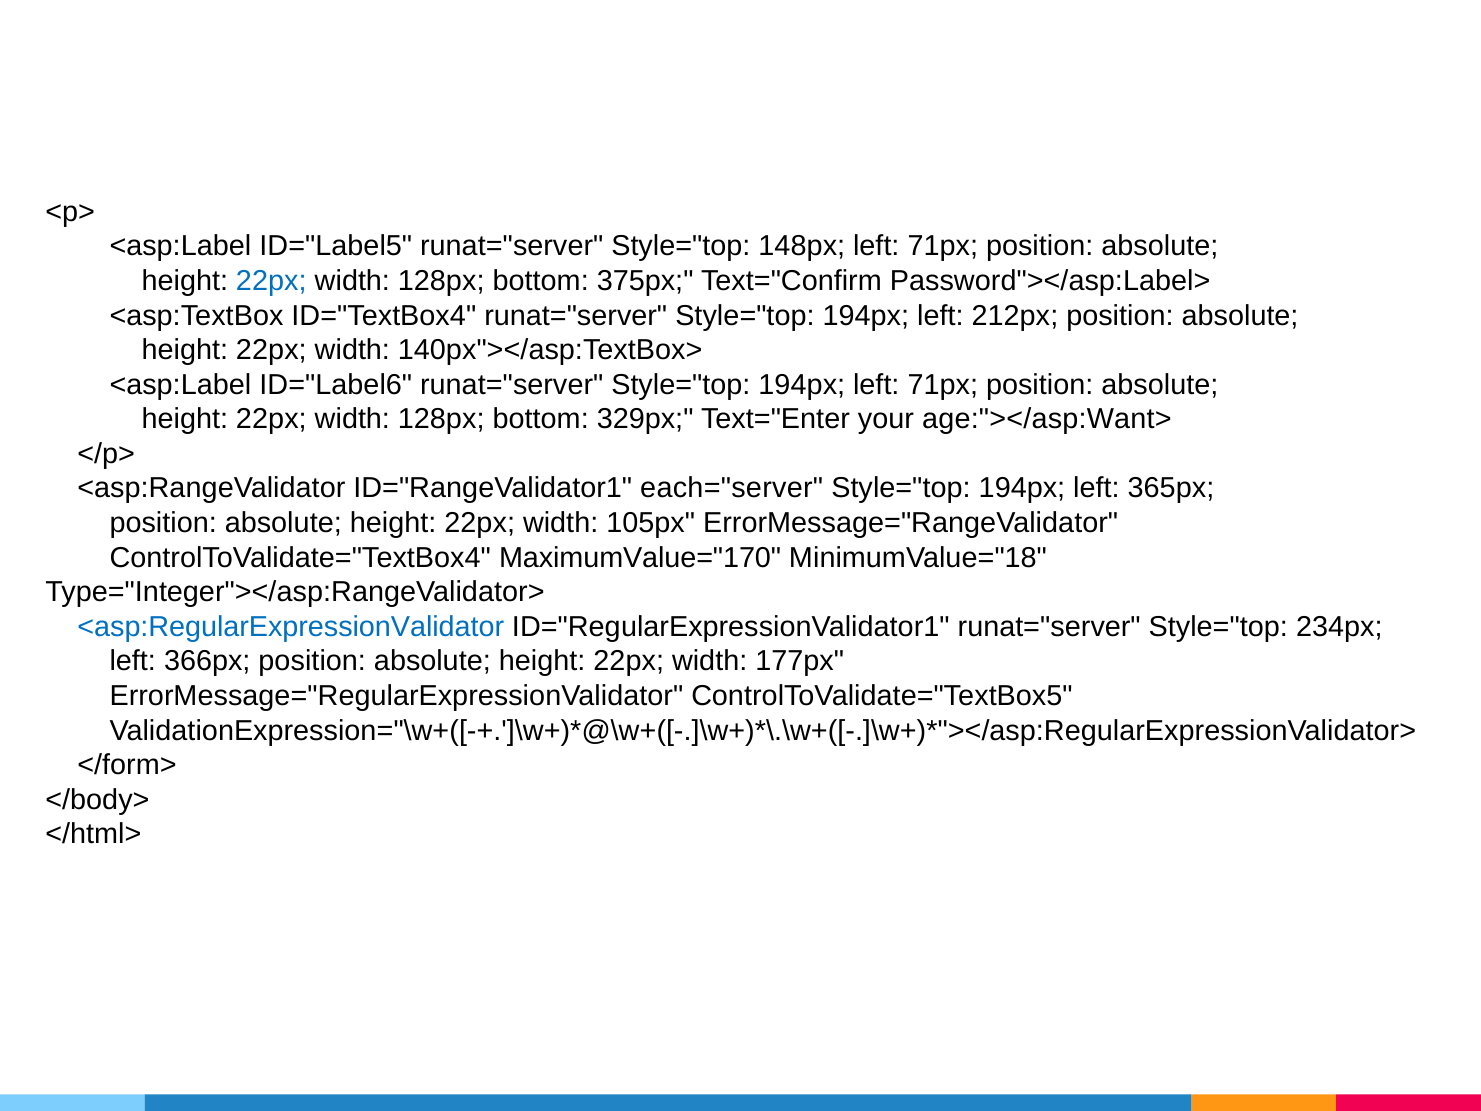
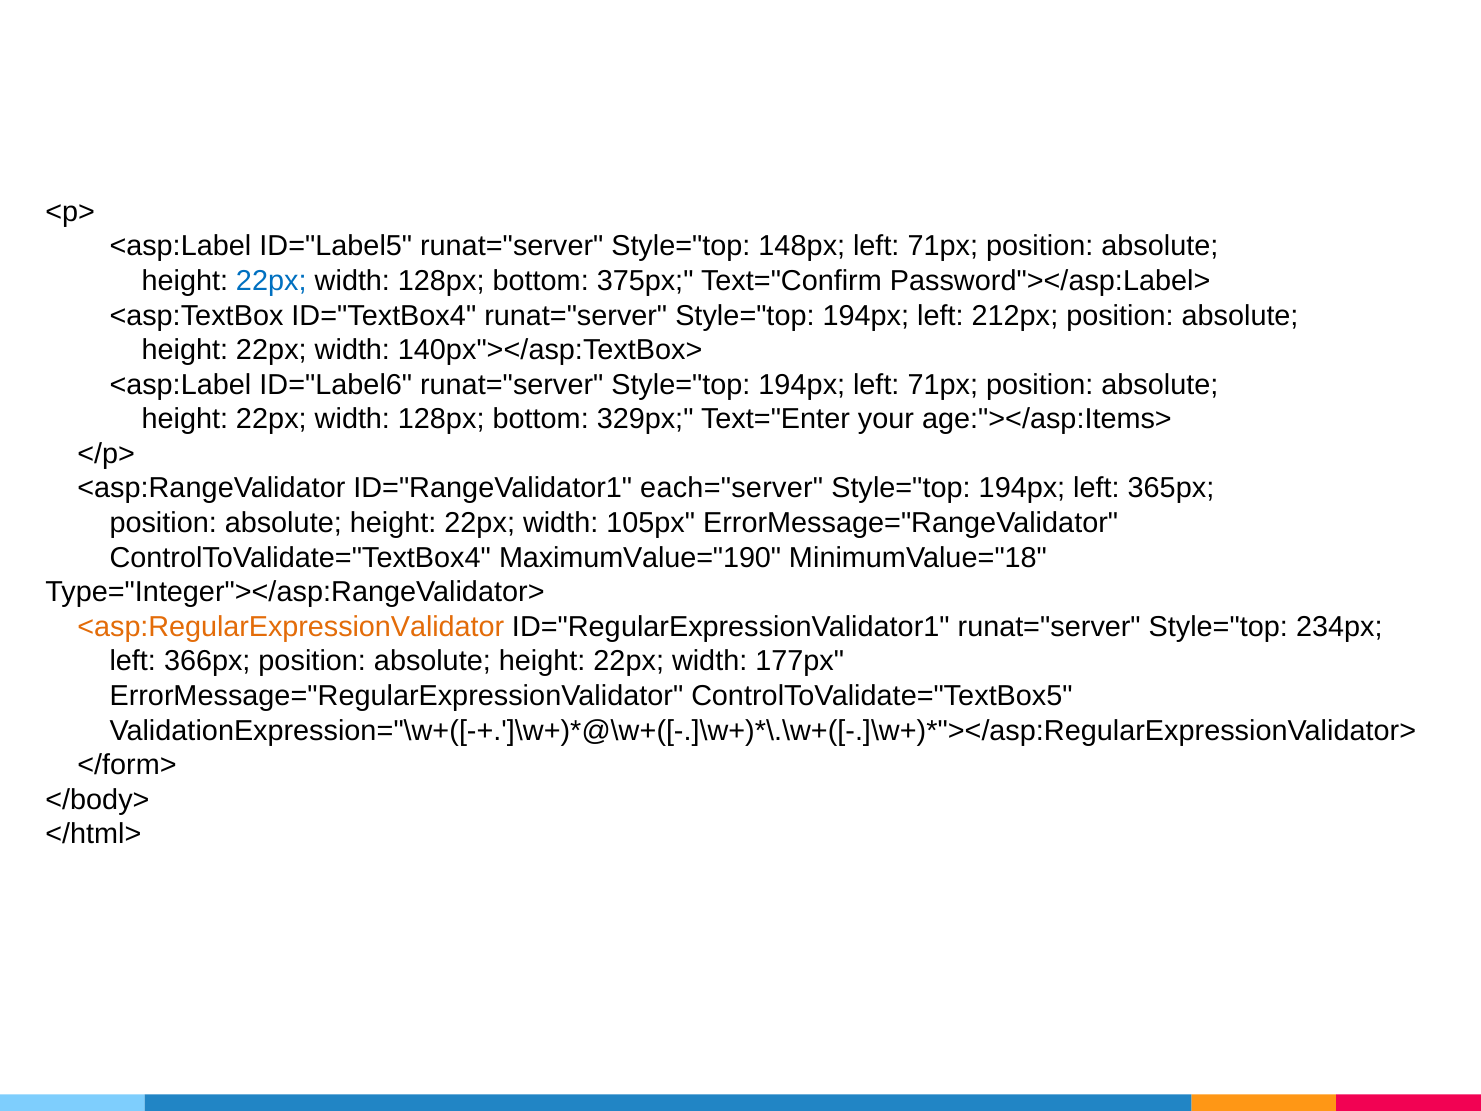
age:"></asp:Want>: age:"></asp:Want> -> age:"></asp:Items> (1047, 419)
MaximumValue="170: MaximumValue="170 -> MaximumValue="190 (640, 557)
<asp:RegularExpressionValidator colour: blue -> orange (291, 627)
